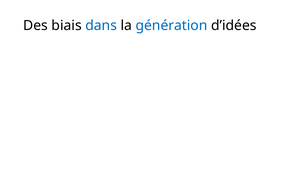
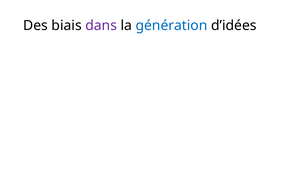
dans colour: blue -> purple (101, 26)
